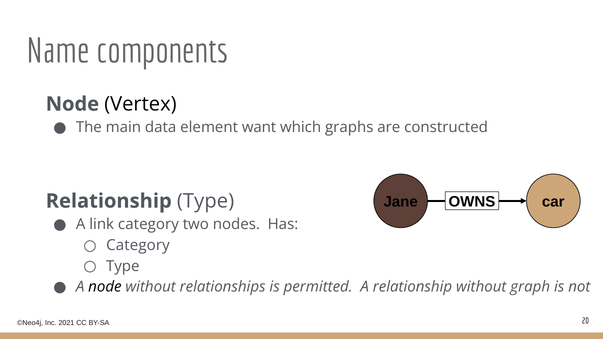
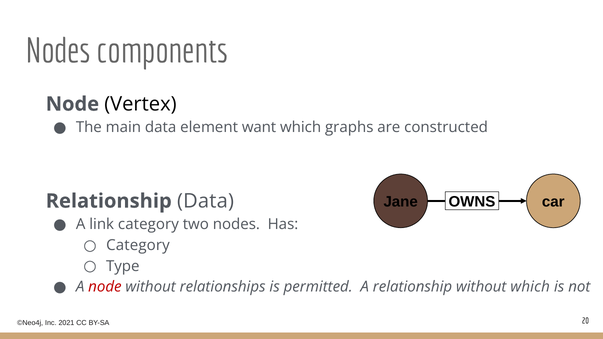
Name: Name -> Nodes (59, 51)
Relationship Type: Type -> Data (206, 201)
node colour: black -> red (105, 287)
without graph: graph -> which (530, 287)
